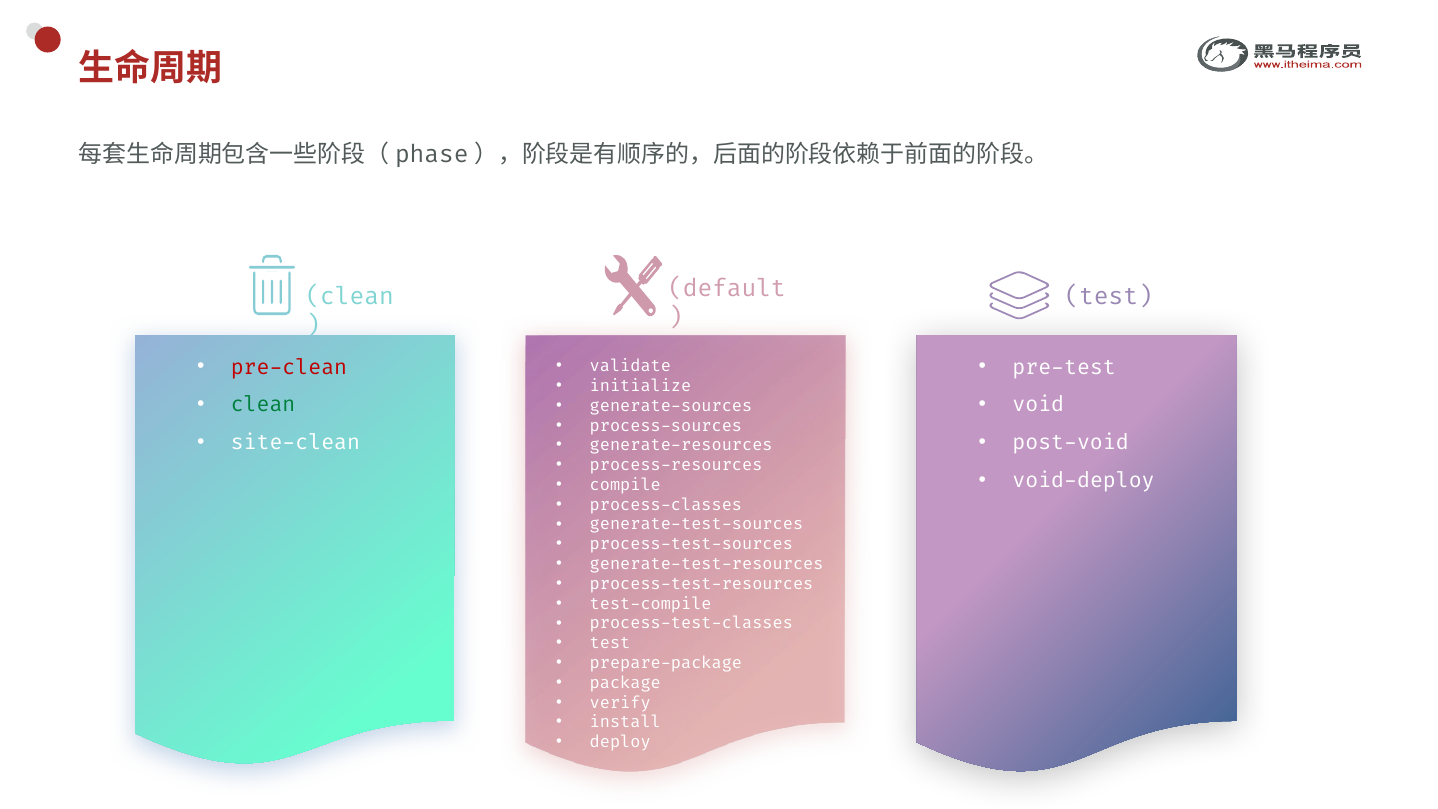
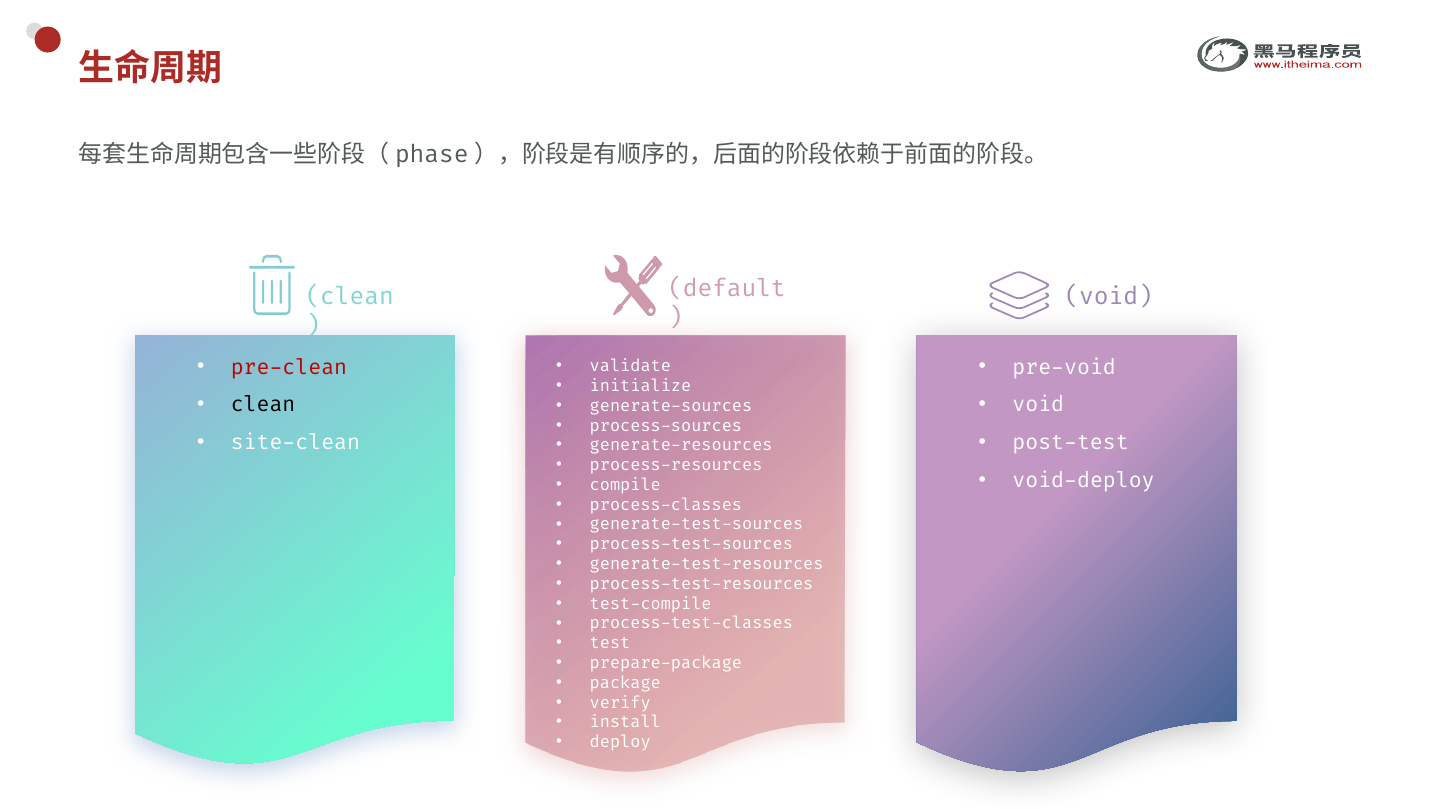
test: test -> void (1109, 296)
pre-test: pre-test -> pre-void (1064, 367)
clean colour: green -> black (263, 405)
post-void: post-void -> post-test (1071, 443)
